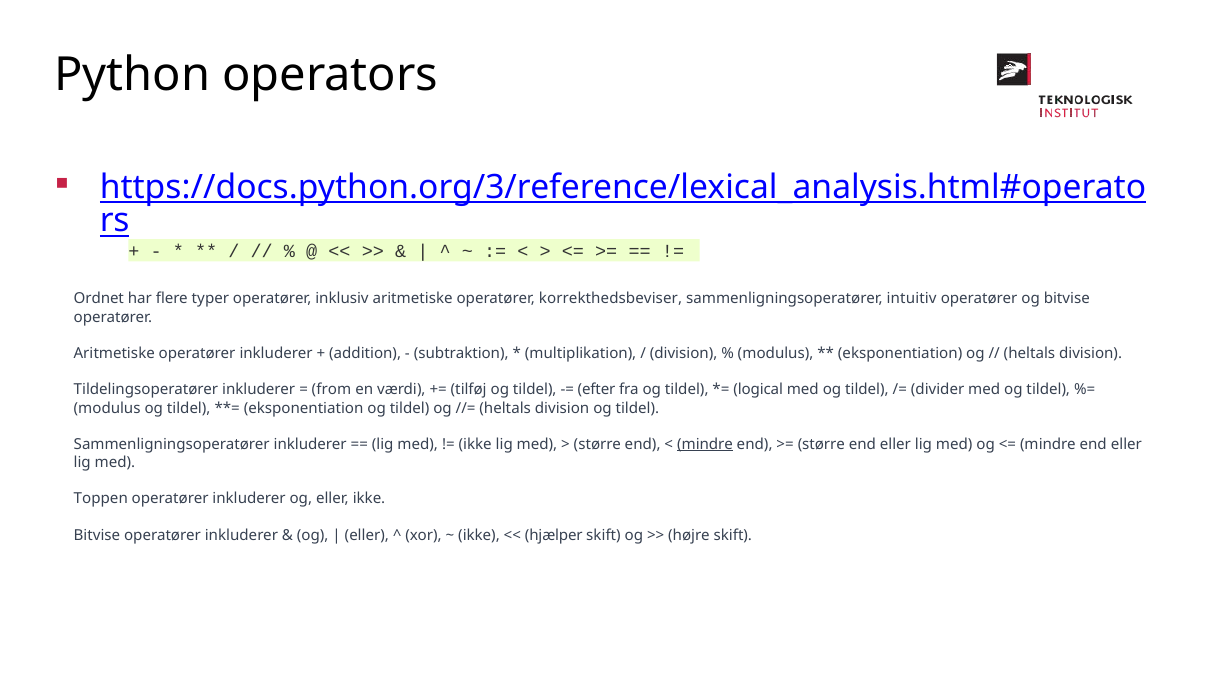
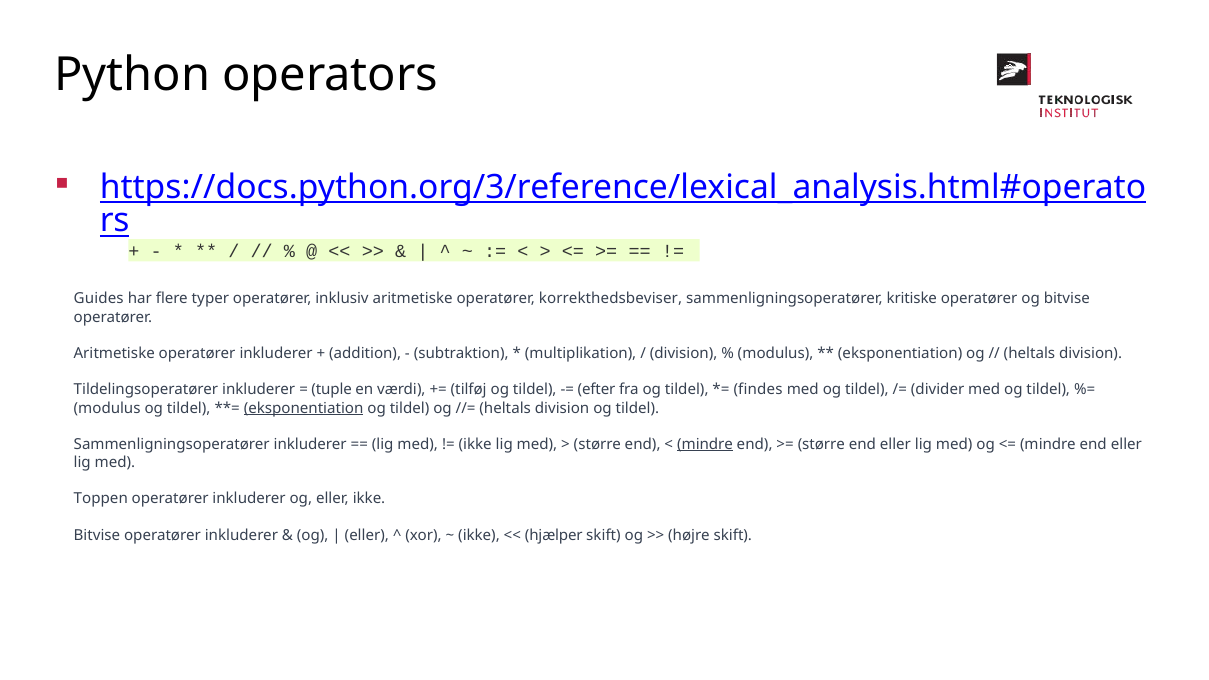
Ordnet: Ordnet -> Guides (99, 299)
intuitiv: intuitiv -> kritiske (912, 299)
from: from -> tuple (332, 390)
logical: logical -> findes (758, 390)
eksponentiation underline: none -> present (304, 408)
